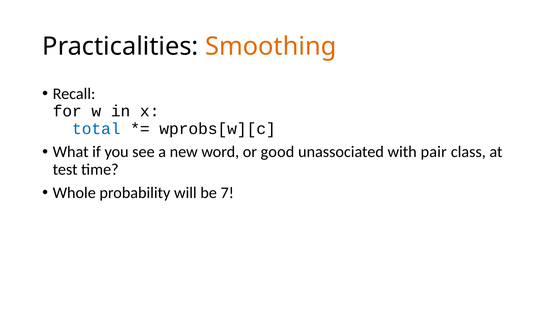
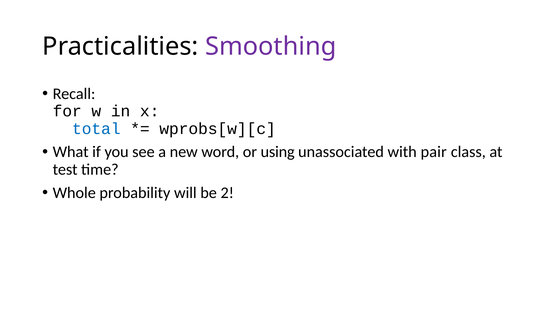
Smoothing colour: orange -> purple (271, 47)
good: good -> using (278, 152)
7: 7 -> 2 (227, 193)
